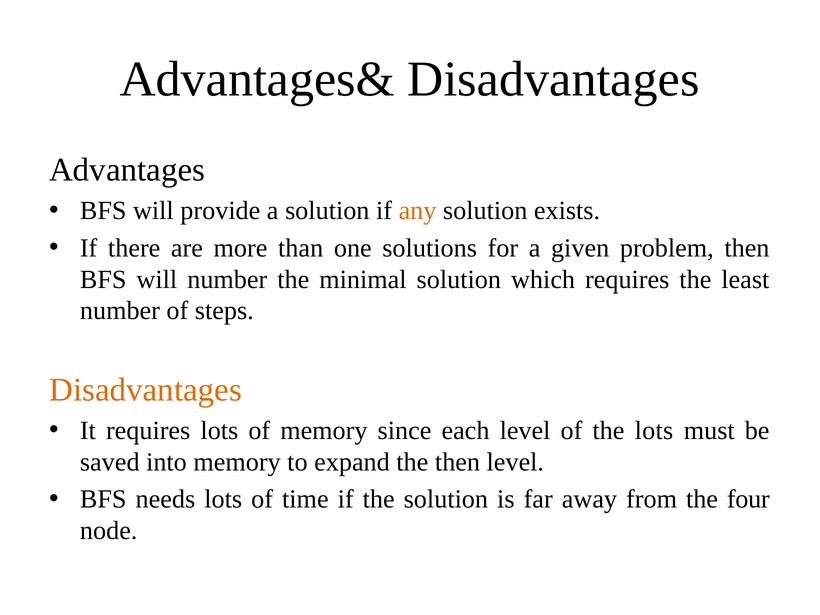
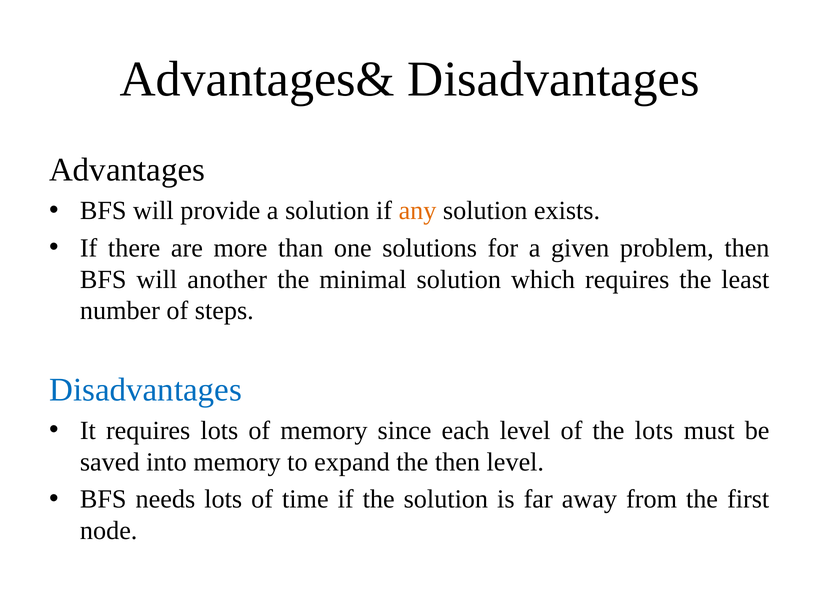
will number: number -> another (227, 279)
Disadvantages colour: orange -> blue (146, 390)
four: four -> first (748, 499)
